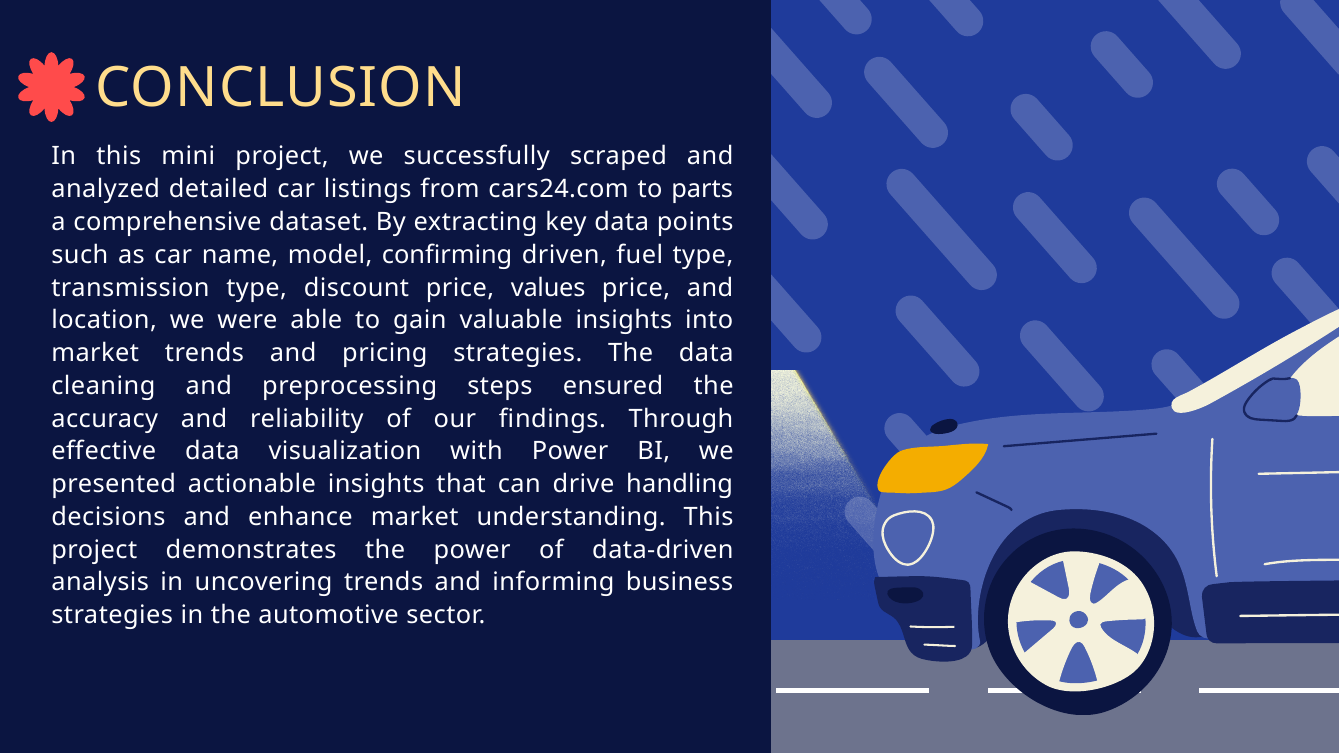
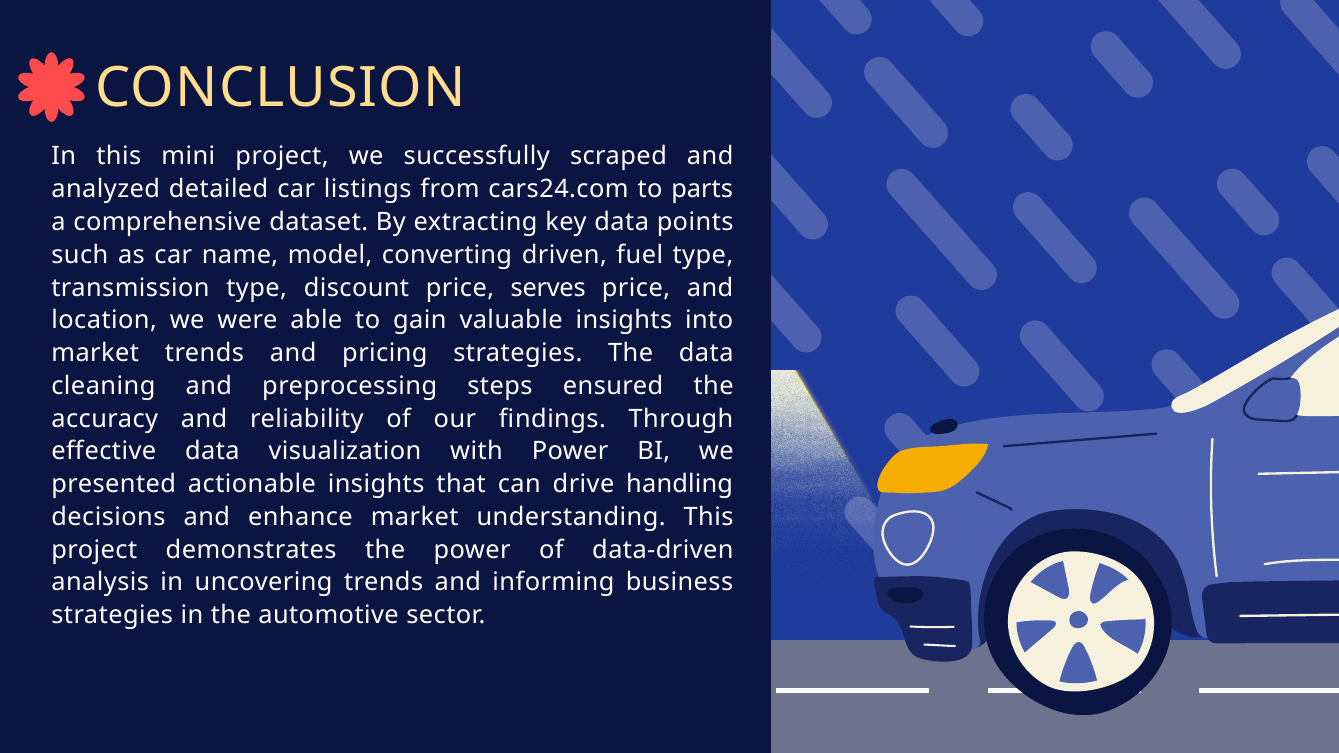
confirming: confirming -> converting (447, 255)
values: values -> serves (548, 288)
